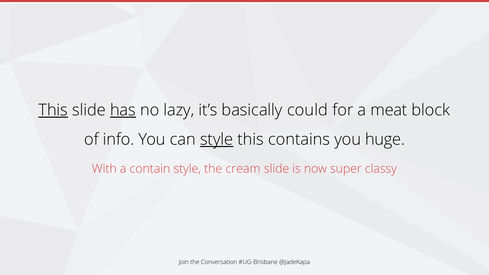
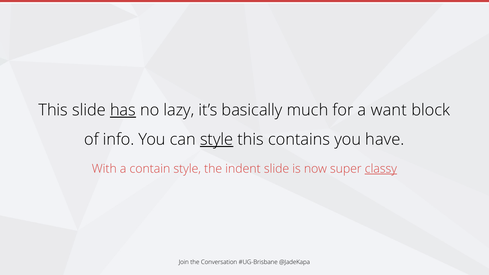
This underline: present -> none (53, 110)
could: could -> much (308, 110)
meat: meat -> want (389, 110)
huge: huge -> have (385, 139)
cream: cream -> indent (243, 169)
classy underline: none -> present (381, 169)
